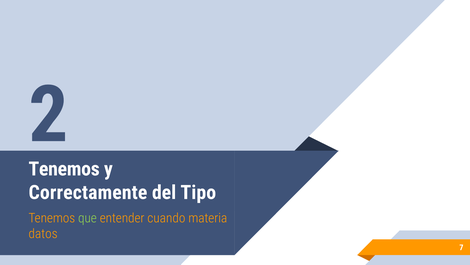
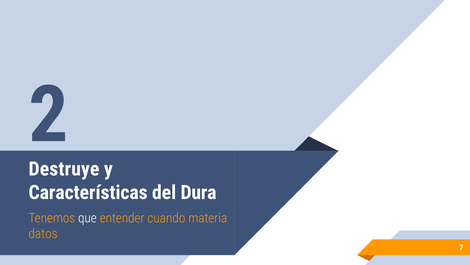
Tenemos: Tenemos -> Destruye (64, 169)
Correctamente: Correctamente -> Características (88, 192)
Tipo: Tipo -> Dura (198, 192)
que colour: light green -> white (87, 218)
